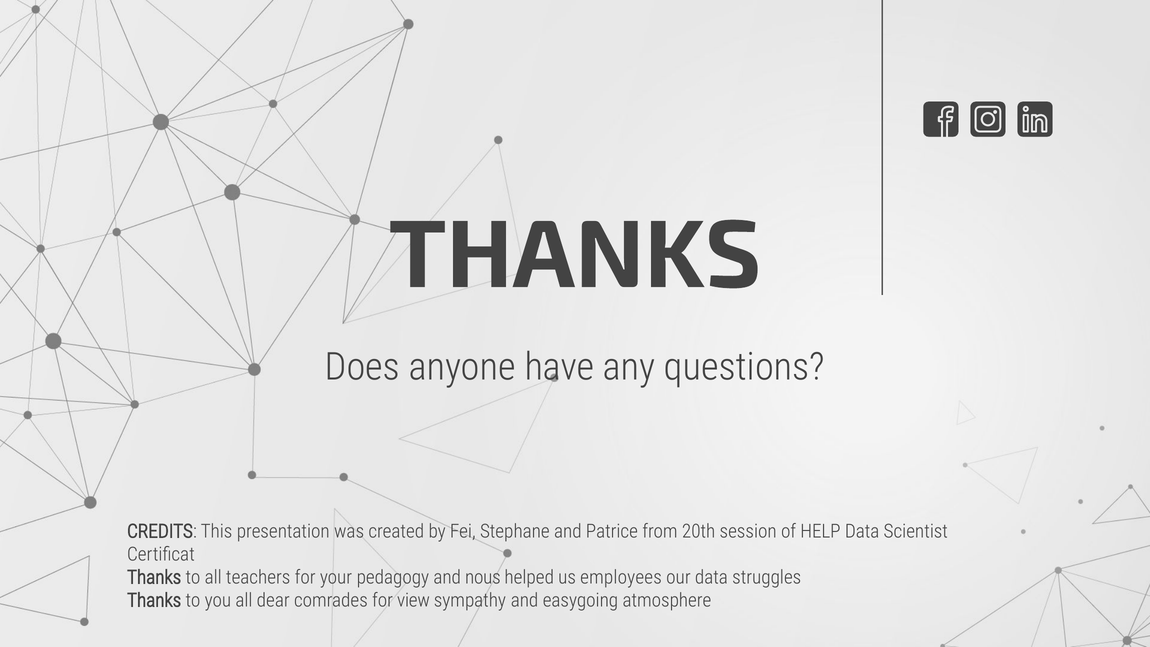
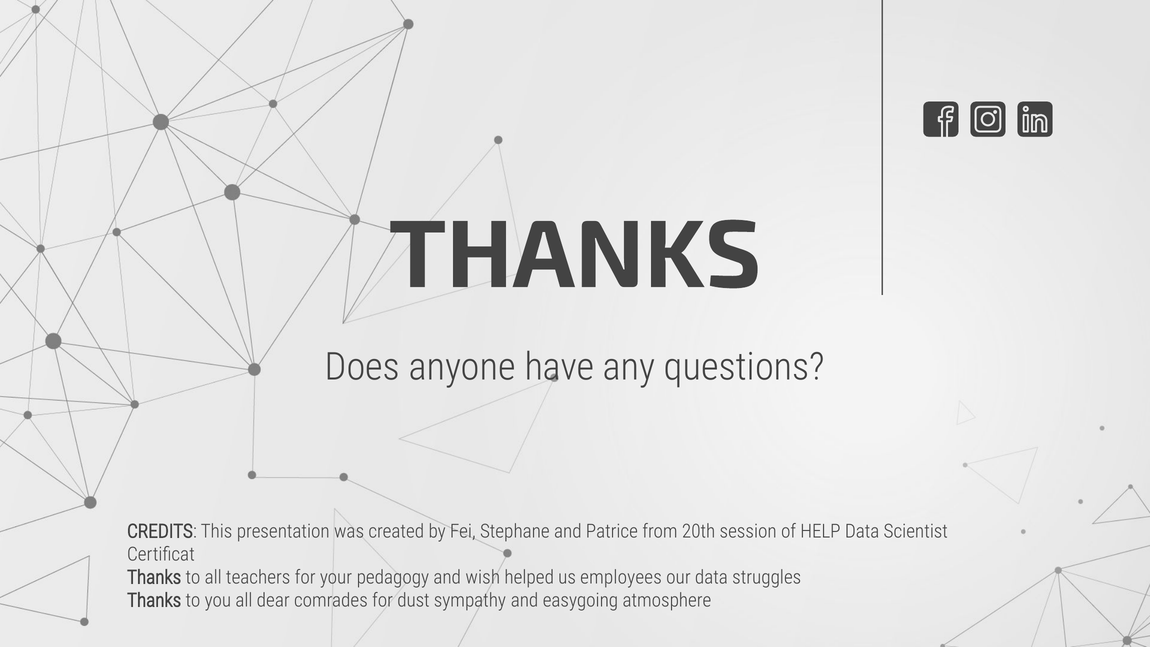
nous: nous -> wish (483, 577)
view: view -> dust (413, 600)
